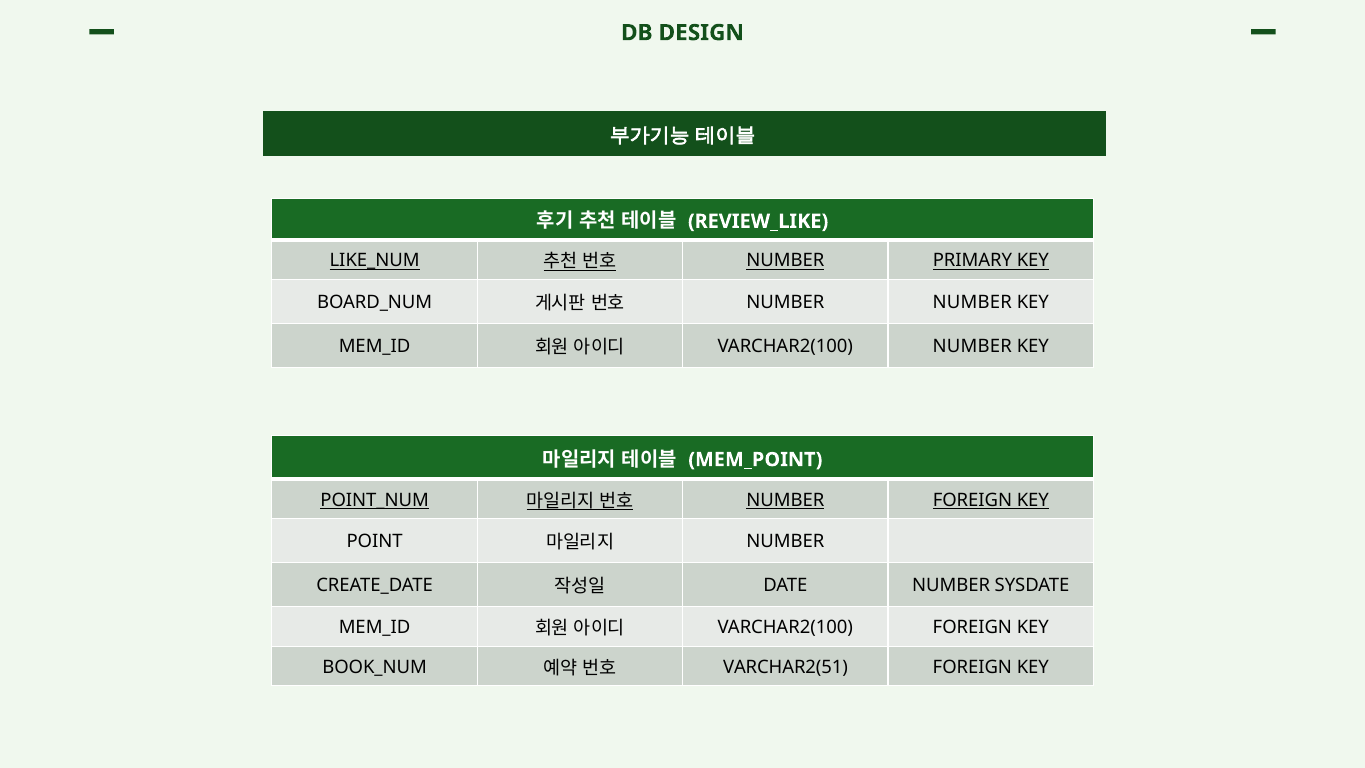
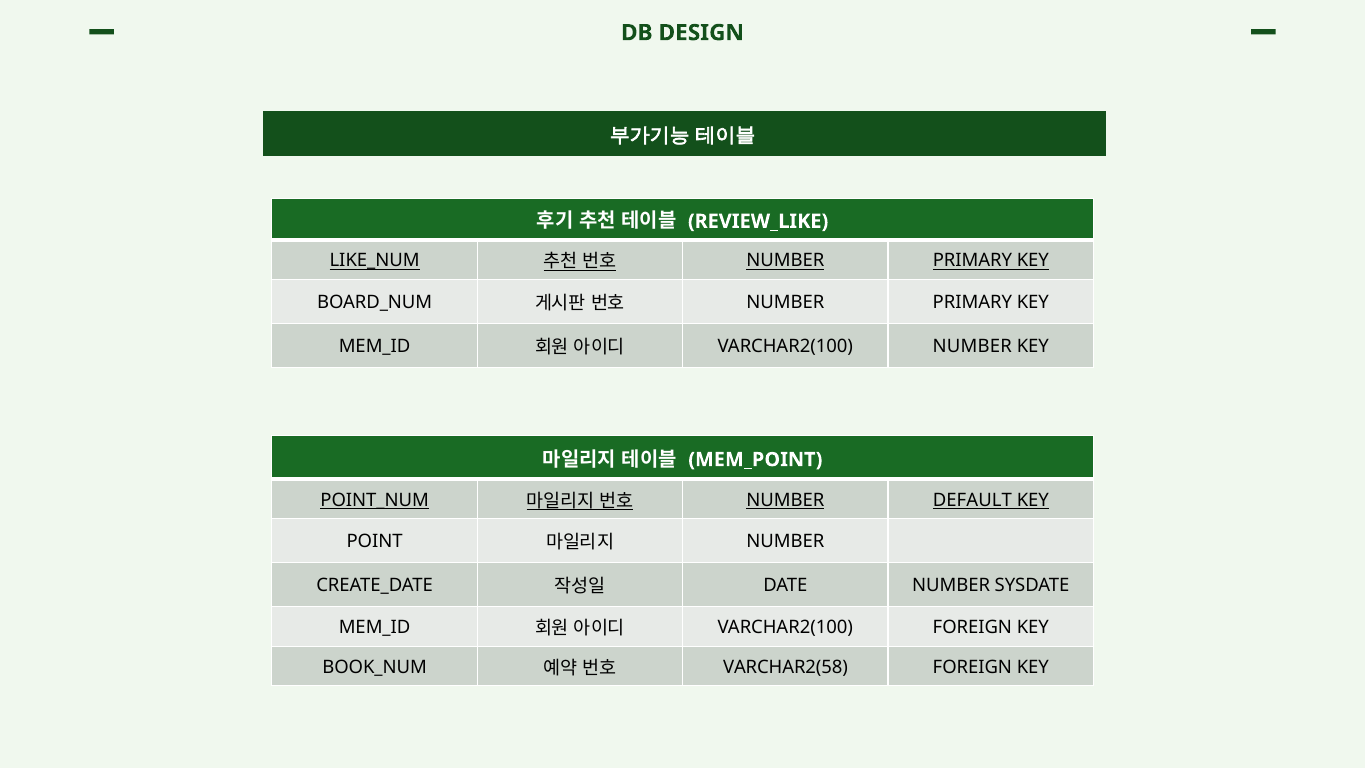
NUMBER: NUMBER -> PRIMARY (972, 302)
NUMBER FOREIGN: FOREIGN -> DEFAULT (972, 500)
VARCHAR2(51: VARCHAR2(51 -> VARCHAR2(58 (785, 667)
